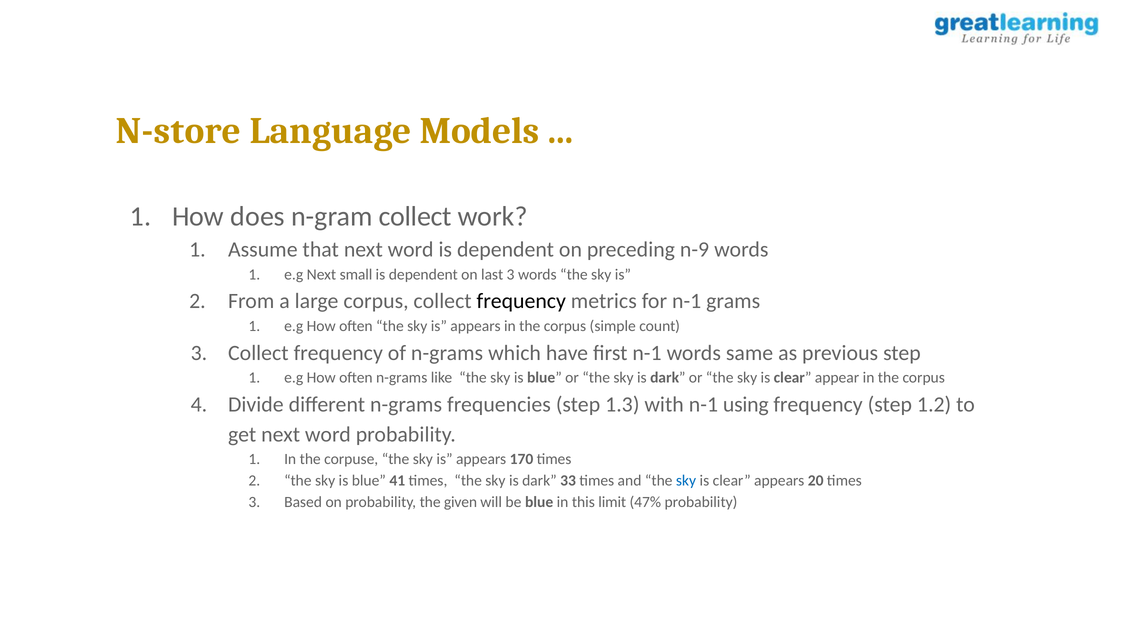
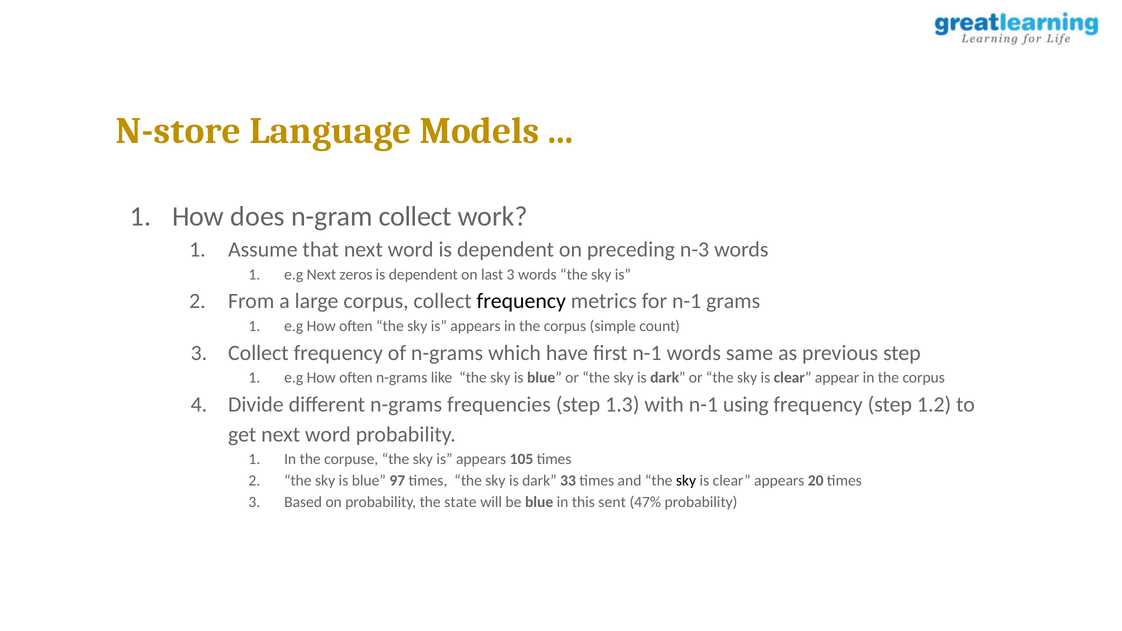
n-9: n-9 -> n-3 (695, 250)
small: small -> zeros (356, 275)
170: 170 -> 105 (522, 459)
41: 41 -> 97 (397, 481)
sky colour: blue -> black (686, 481)
given: given -> state (460, 502)
limit: limit -> sent (612, 502)
